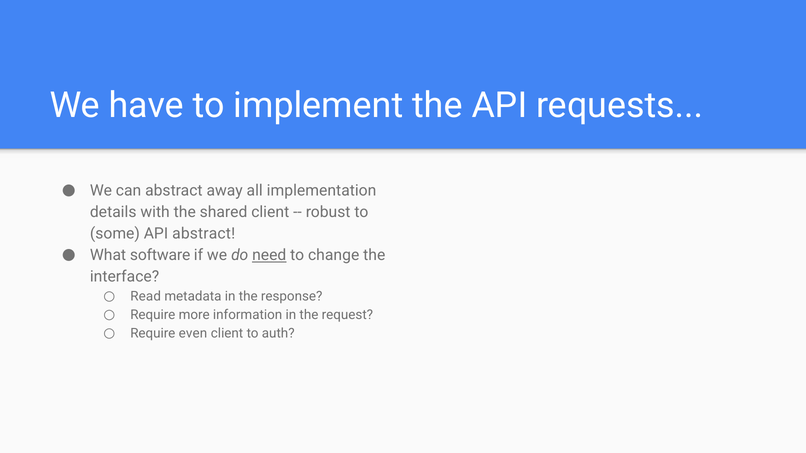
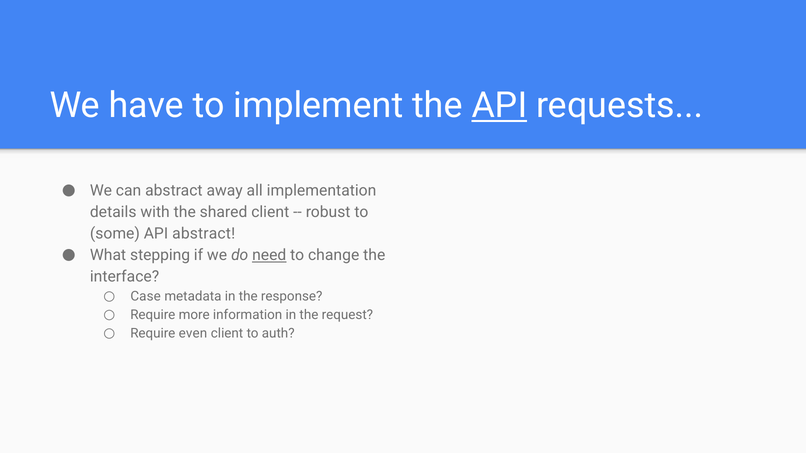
API underline: none -> present (499, 106)
software: software -> stepping (160, 255)
Read: Read -> Case (146, 297)
